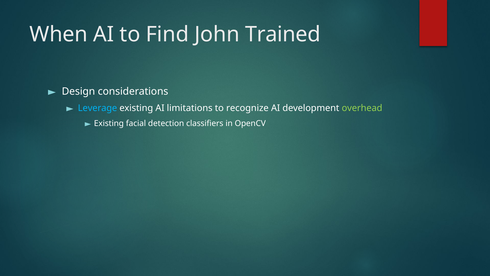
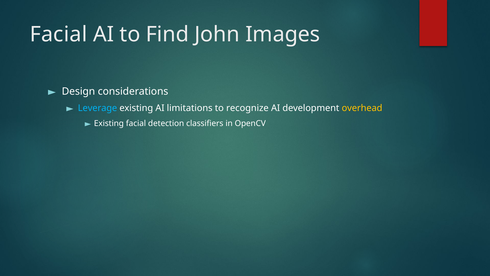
When: When -> Facial (58, 34)
Trained: Trained -> Images (283, 34)
overhead colour: light green -> yellow (362, 108)
